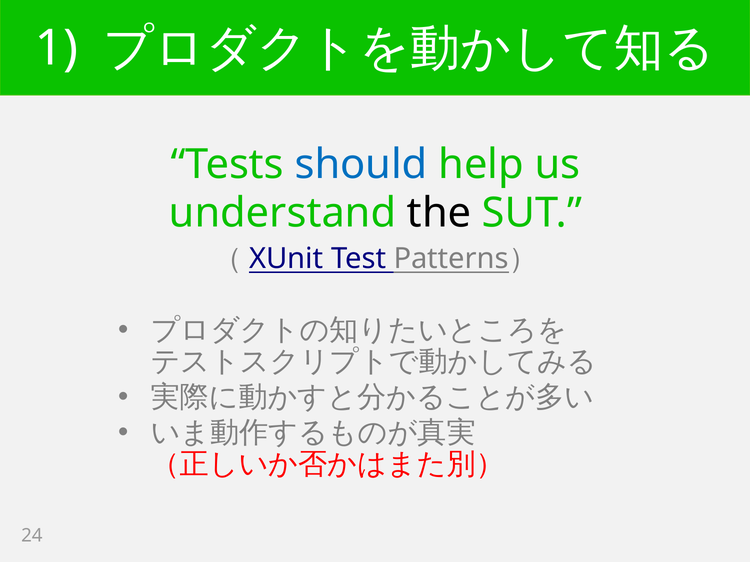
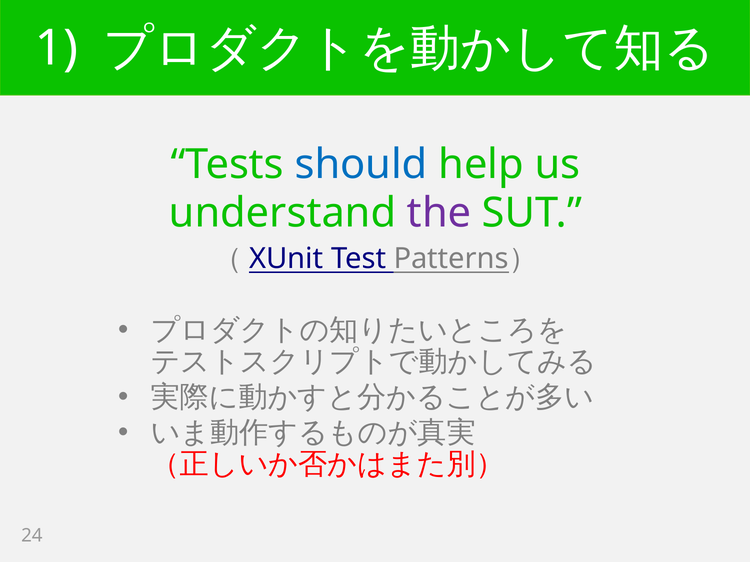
the colour: black -> purple (439, 213)
